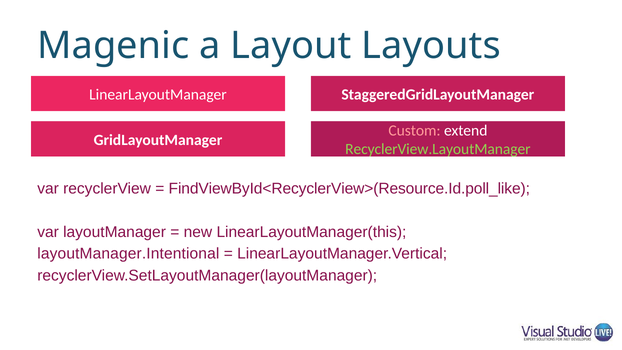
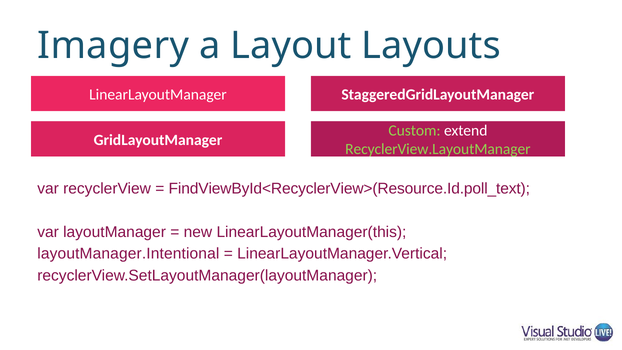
Magenic: Magenic -> Imagery (113, 46)
Custom colour: pink -> light green (415, 131)
FindViewById<RecyclerView>(Resource.Id.poll_like: FindViewById<RecyclerView>(Resource.Id.poll_like -> FindViewById<RecyclerView>(Resource.Id.poll_text (349, 188)
